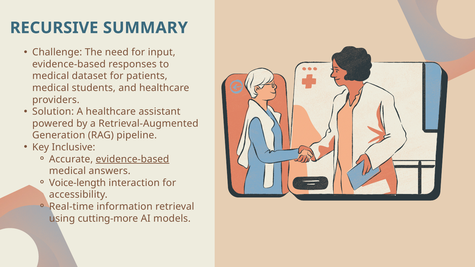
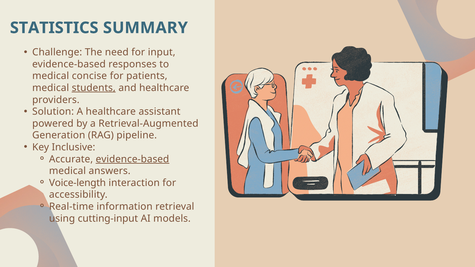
RECURSIVE: RECURSIVE -> STATISTICS (54, 28)
dataset: dataset -> concise (89, 76)
students underline: none -> present (94, 88)
cutting-more: cutting-more -> cutting-input (108, 219)
